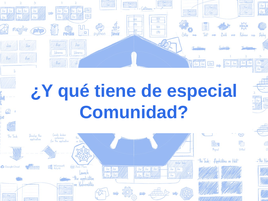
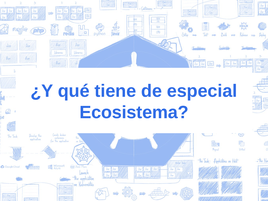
Comunidad: Comunidad -> Ecosistema (134, 112)
